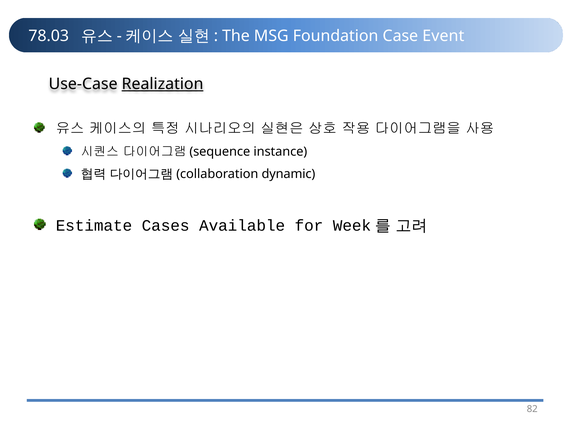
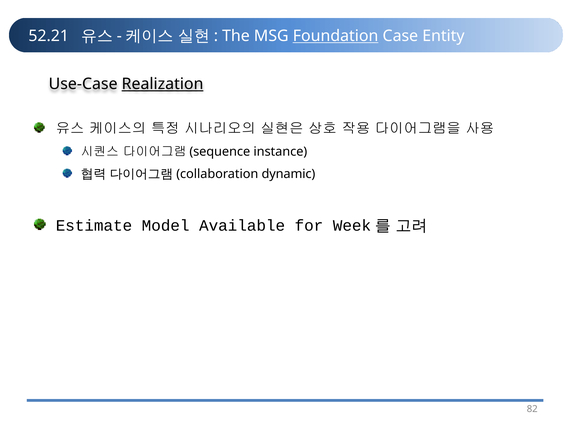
78.03: 78.03 -> 52.21 (49, 36)
Foundation underline: none -> present (336, 36)
Event: Event -> Entity (443, 36)
Cases: Cases -> Model (166, 226)
